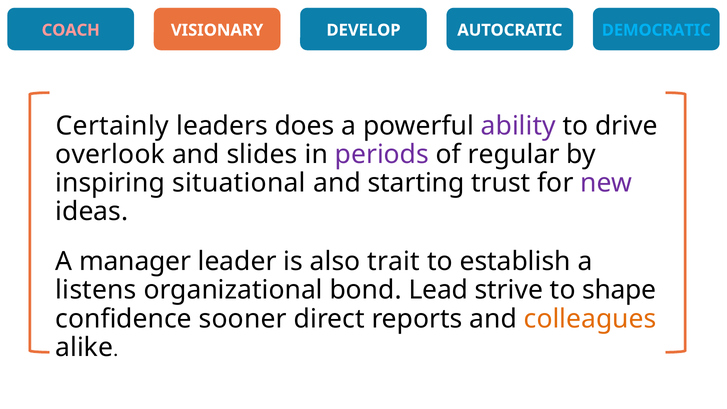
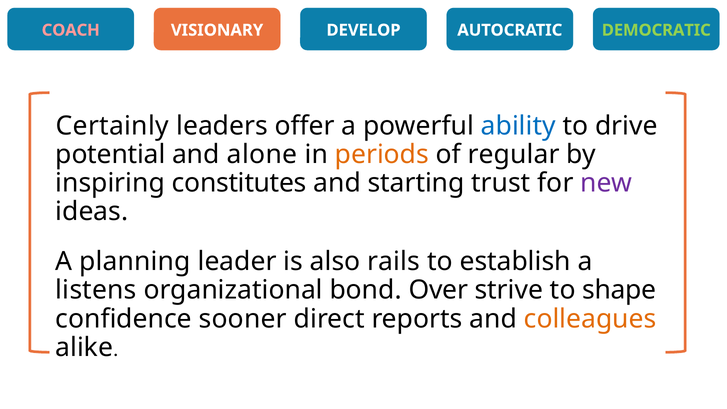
DEMOCRATIC colour: light blue -> light green (656, 30)
does: does -> offer (305, 126)
ability colour: purple -> blue (518, 126)
overlook: overlook -> potential (110, 154)
slides: slides -> alone (262, 154)
periods colour: purple -> orange (382, 154)
situational: situational -> constitutes (239, 183)
manager: manager -> planning (135, 261)
trait: trait -> rails (394, 261)
Lead: Lead -> Over (438, 290)
